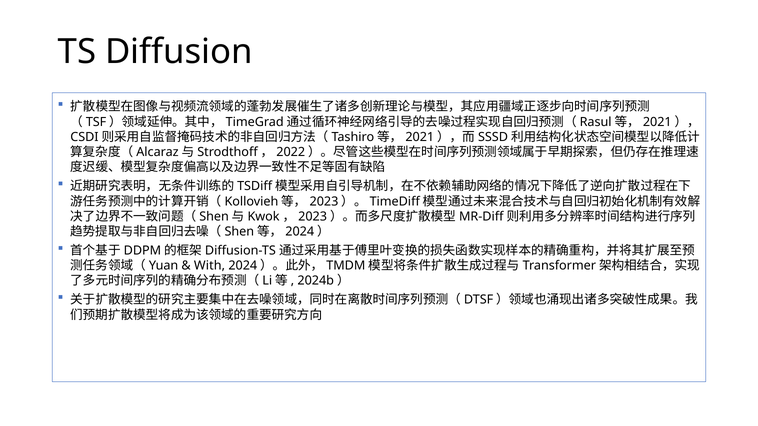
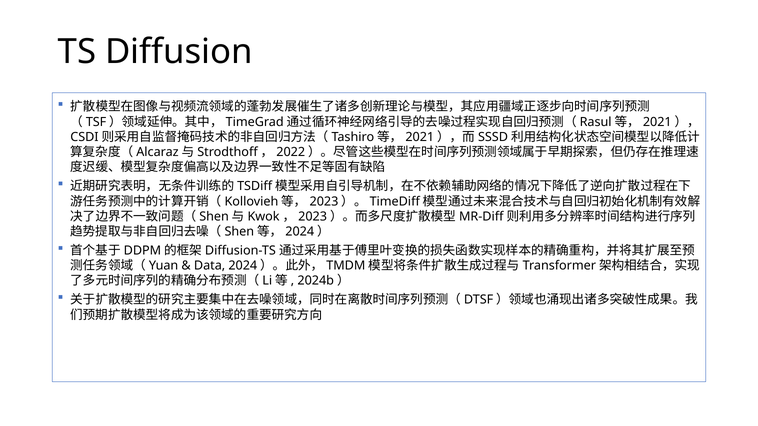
With: With -> Data (210, 266)
